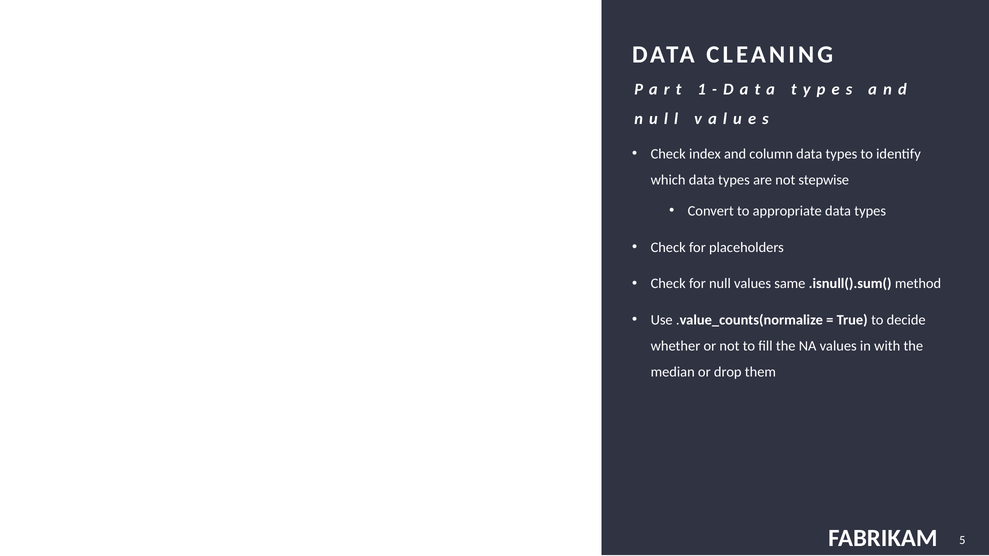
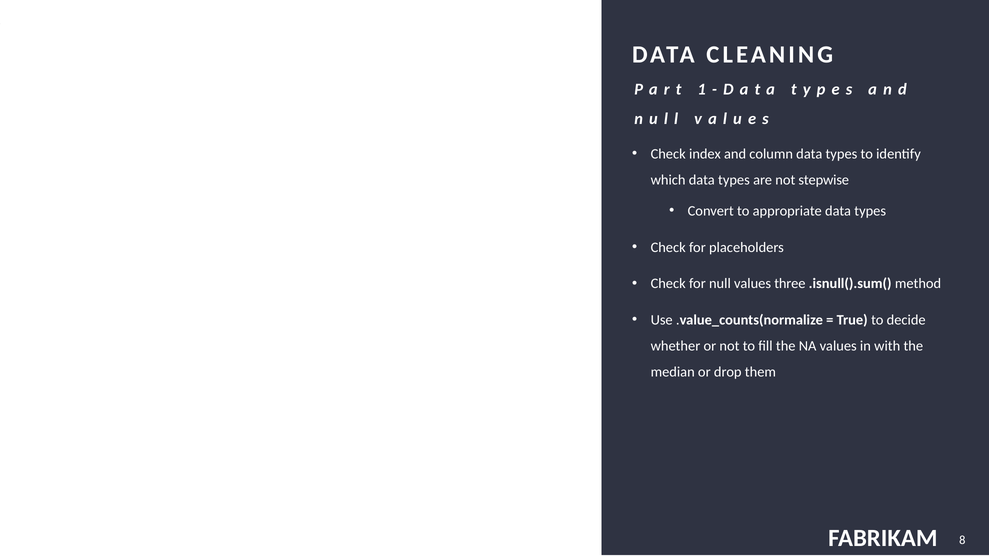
same: same -> three (790, 284)
5: 5 -> 8 (962, 540)
